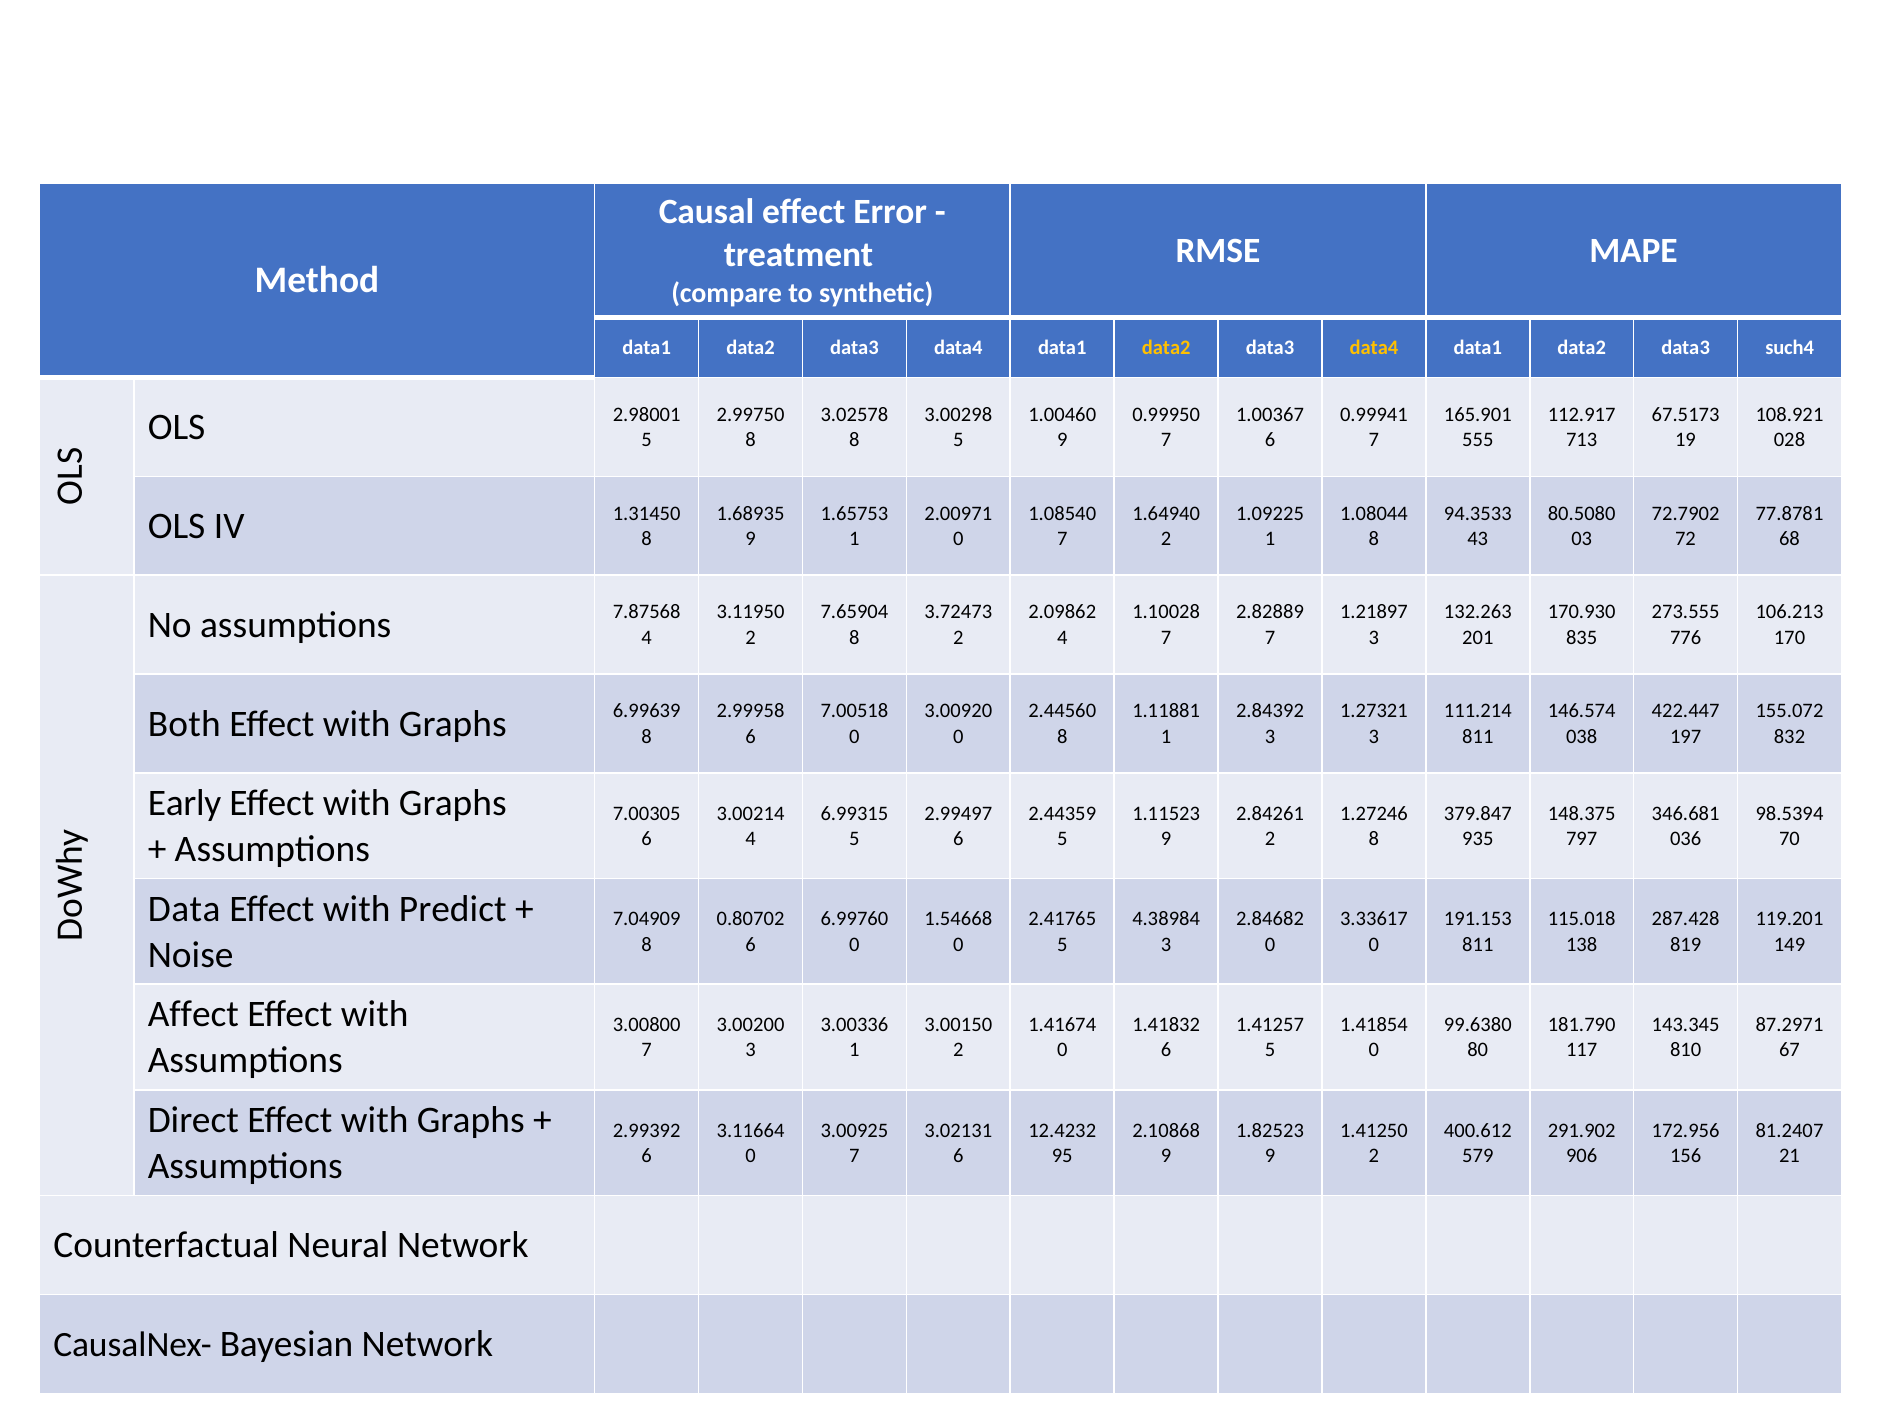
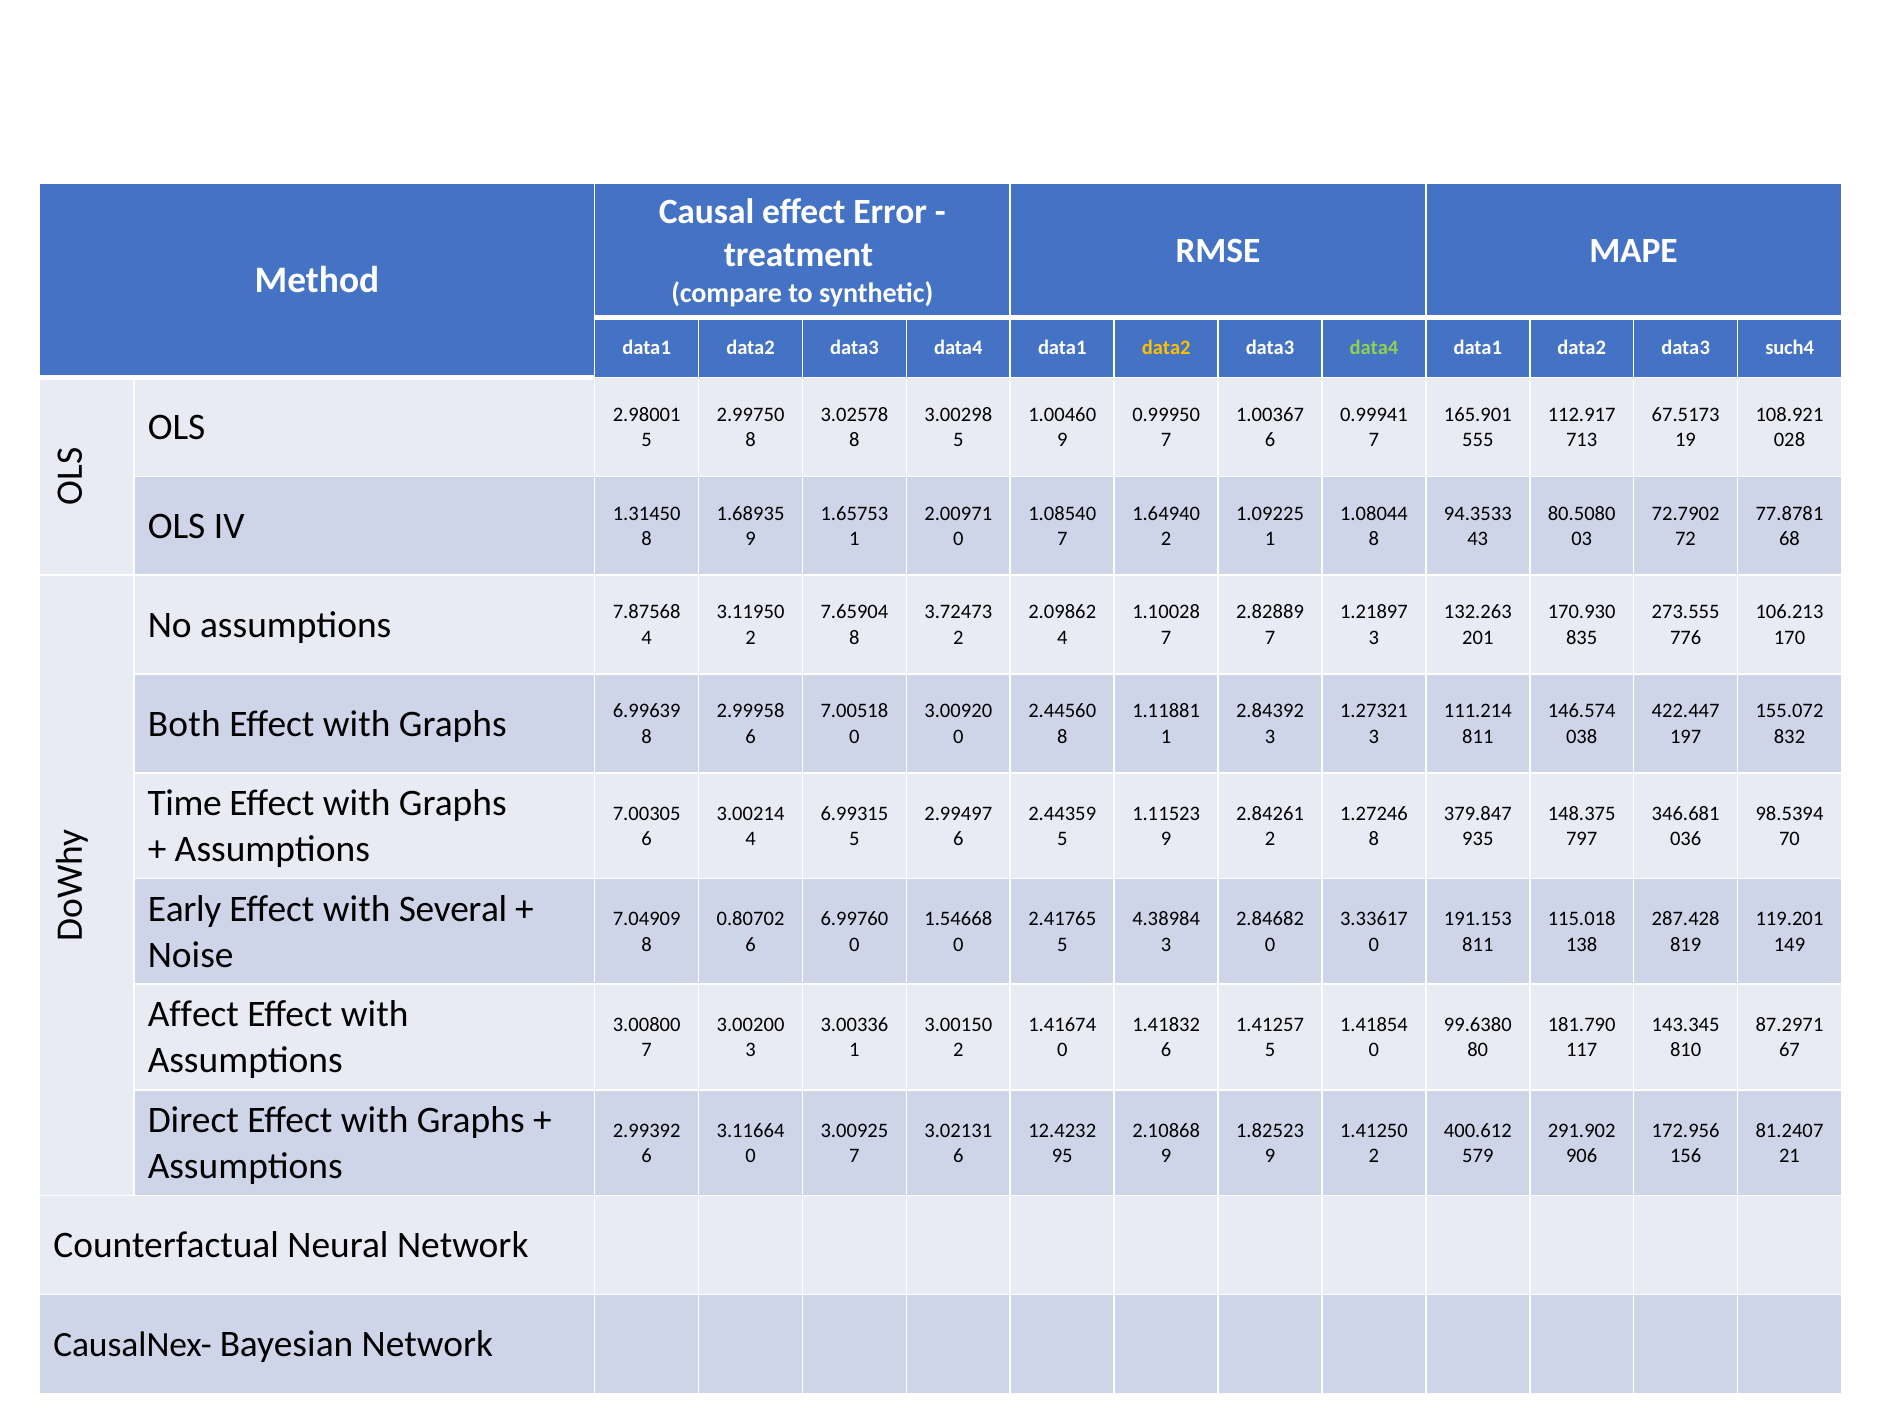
data4 colour: yellow -> light green (1374, 348)
Early: Early -> Time (185, 803)
Data: Data -> Early (185, 909)
Predict: Predict -> Several (453, 909)
